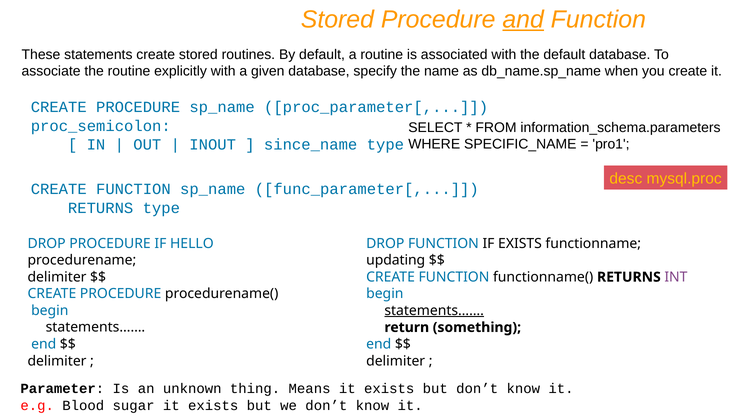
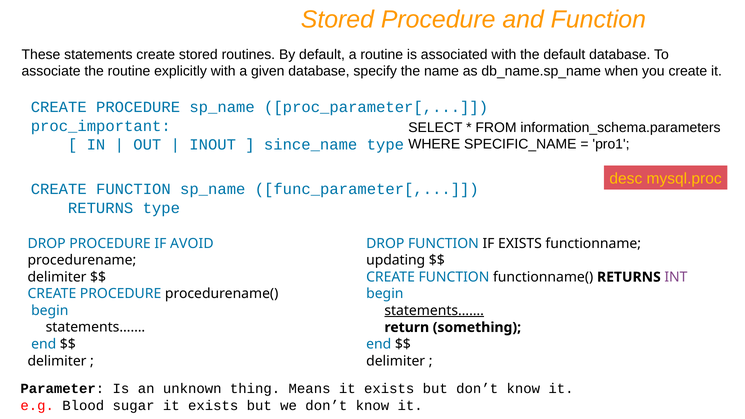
and underline: present -> none (523, 19)
proc_semicolon: proc_semicolon -> proc_important (101, 126)
HELLO: HELLO -> AVOID (192, 244)
